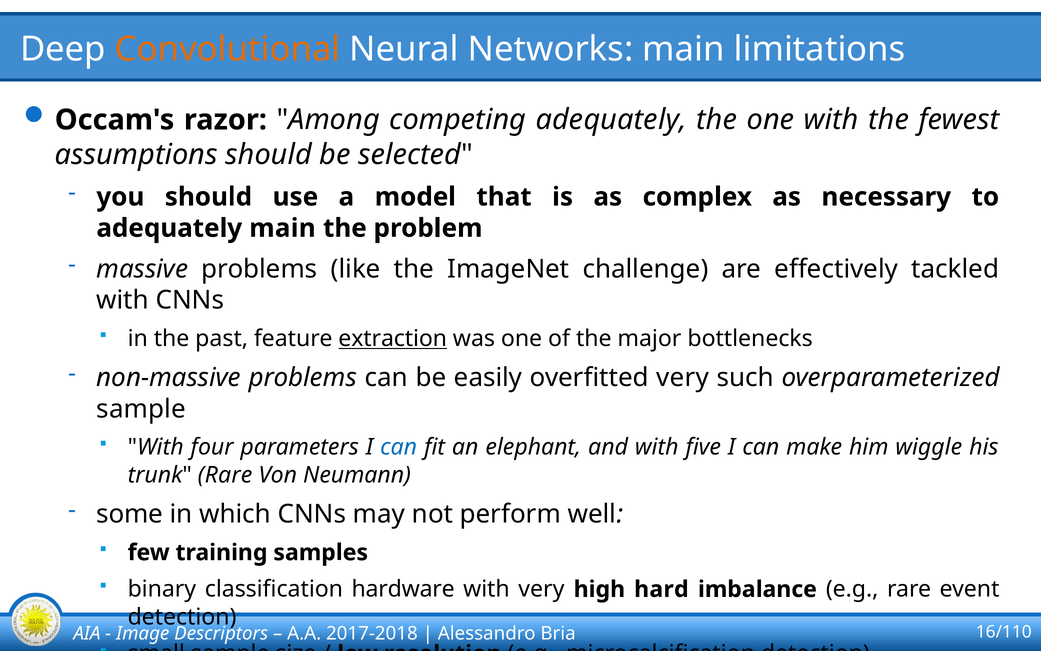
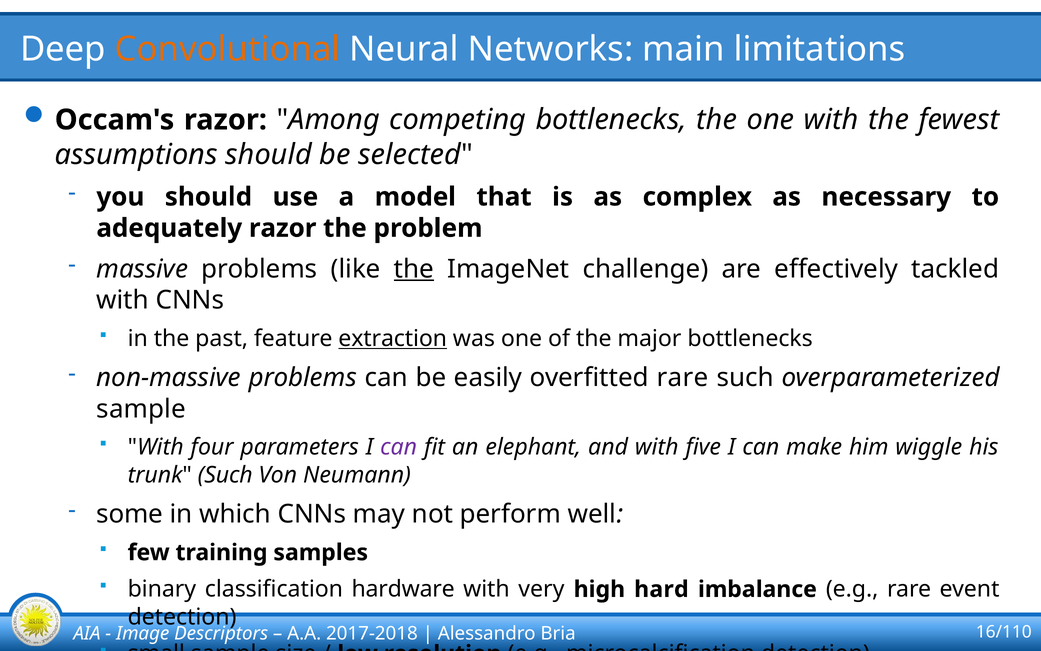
competing adequately: adequately -> bottlenecks (611, 120)
adequately main: main -> razor (283, 228)
the underline: none -> present (414, 269)
overfitted very: very -> rare (683, 378)
can colour: blue -> purple (399, 447)
trunk Rare: Rare -> Such (225, 475)
